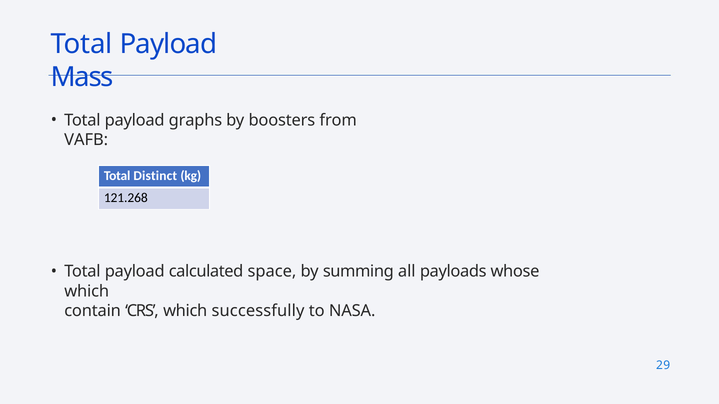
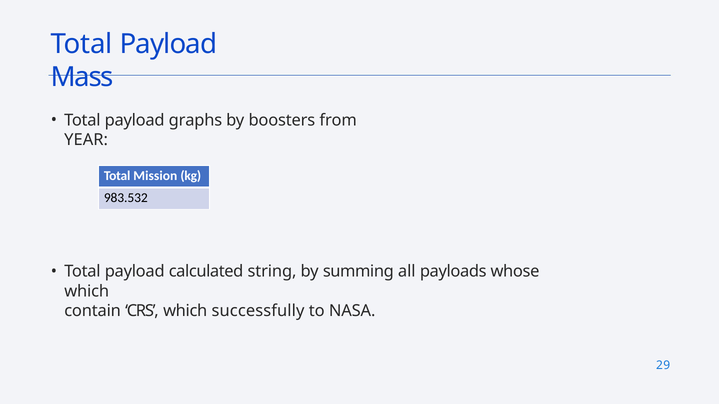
VAFB: VAFB -> YEAR (86, 140)
Distinct: Distinct -> Mission (155, 176)
121.268: 121.268 -> 983.532 (126, 198)
space: space -> string (272, 272)
